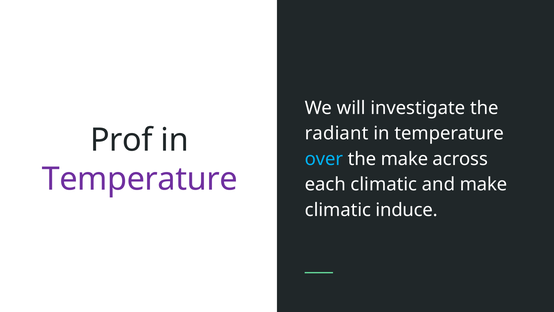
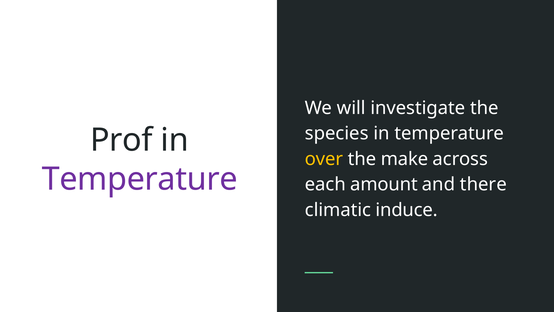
radiant: radiant -> species (337, 133)
over colour: light blue -> yellow (324, 159)
each climatic: climatic -> amount (384, 184)
and make: make -> there (483, 184)
